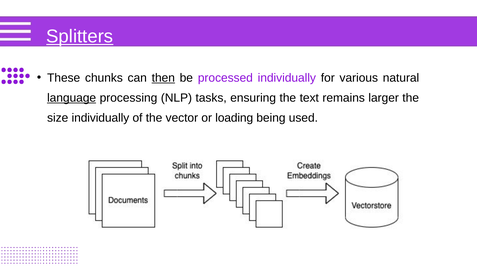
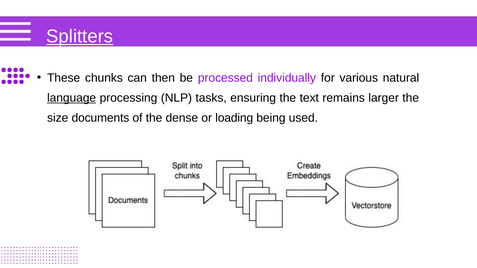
then underline: present -> none (163, 78)
size individually: individually -> documents (100, 118)
vector: vector -> dense (182, 118)
